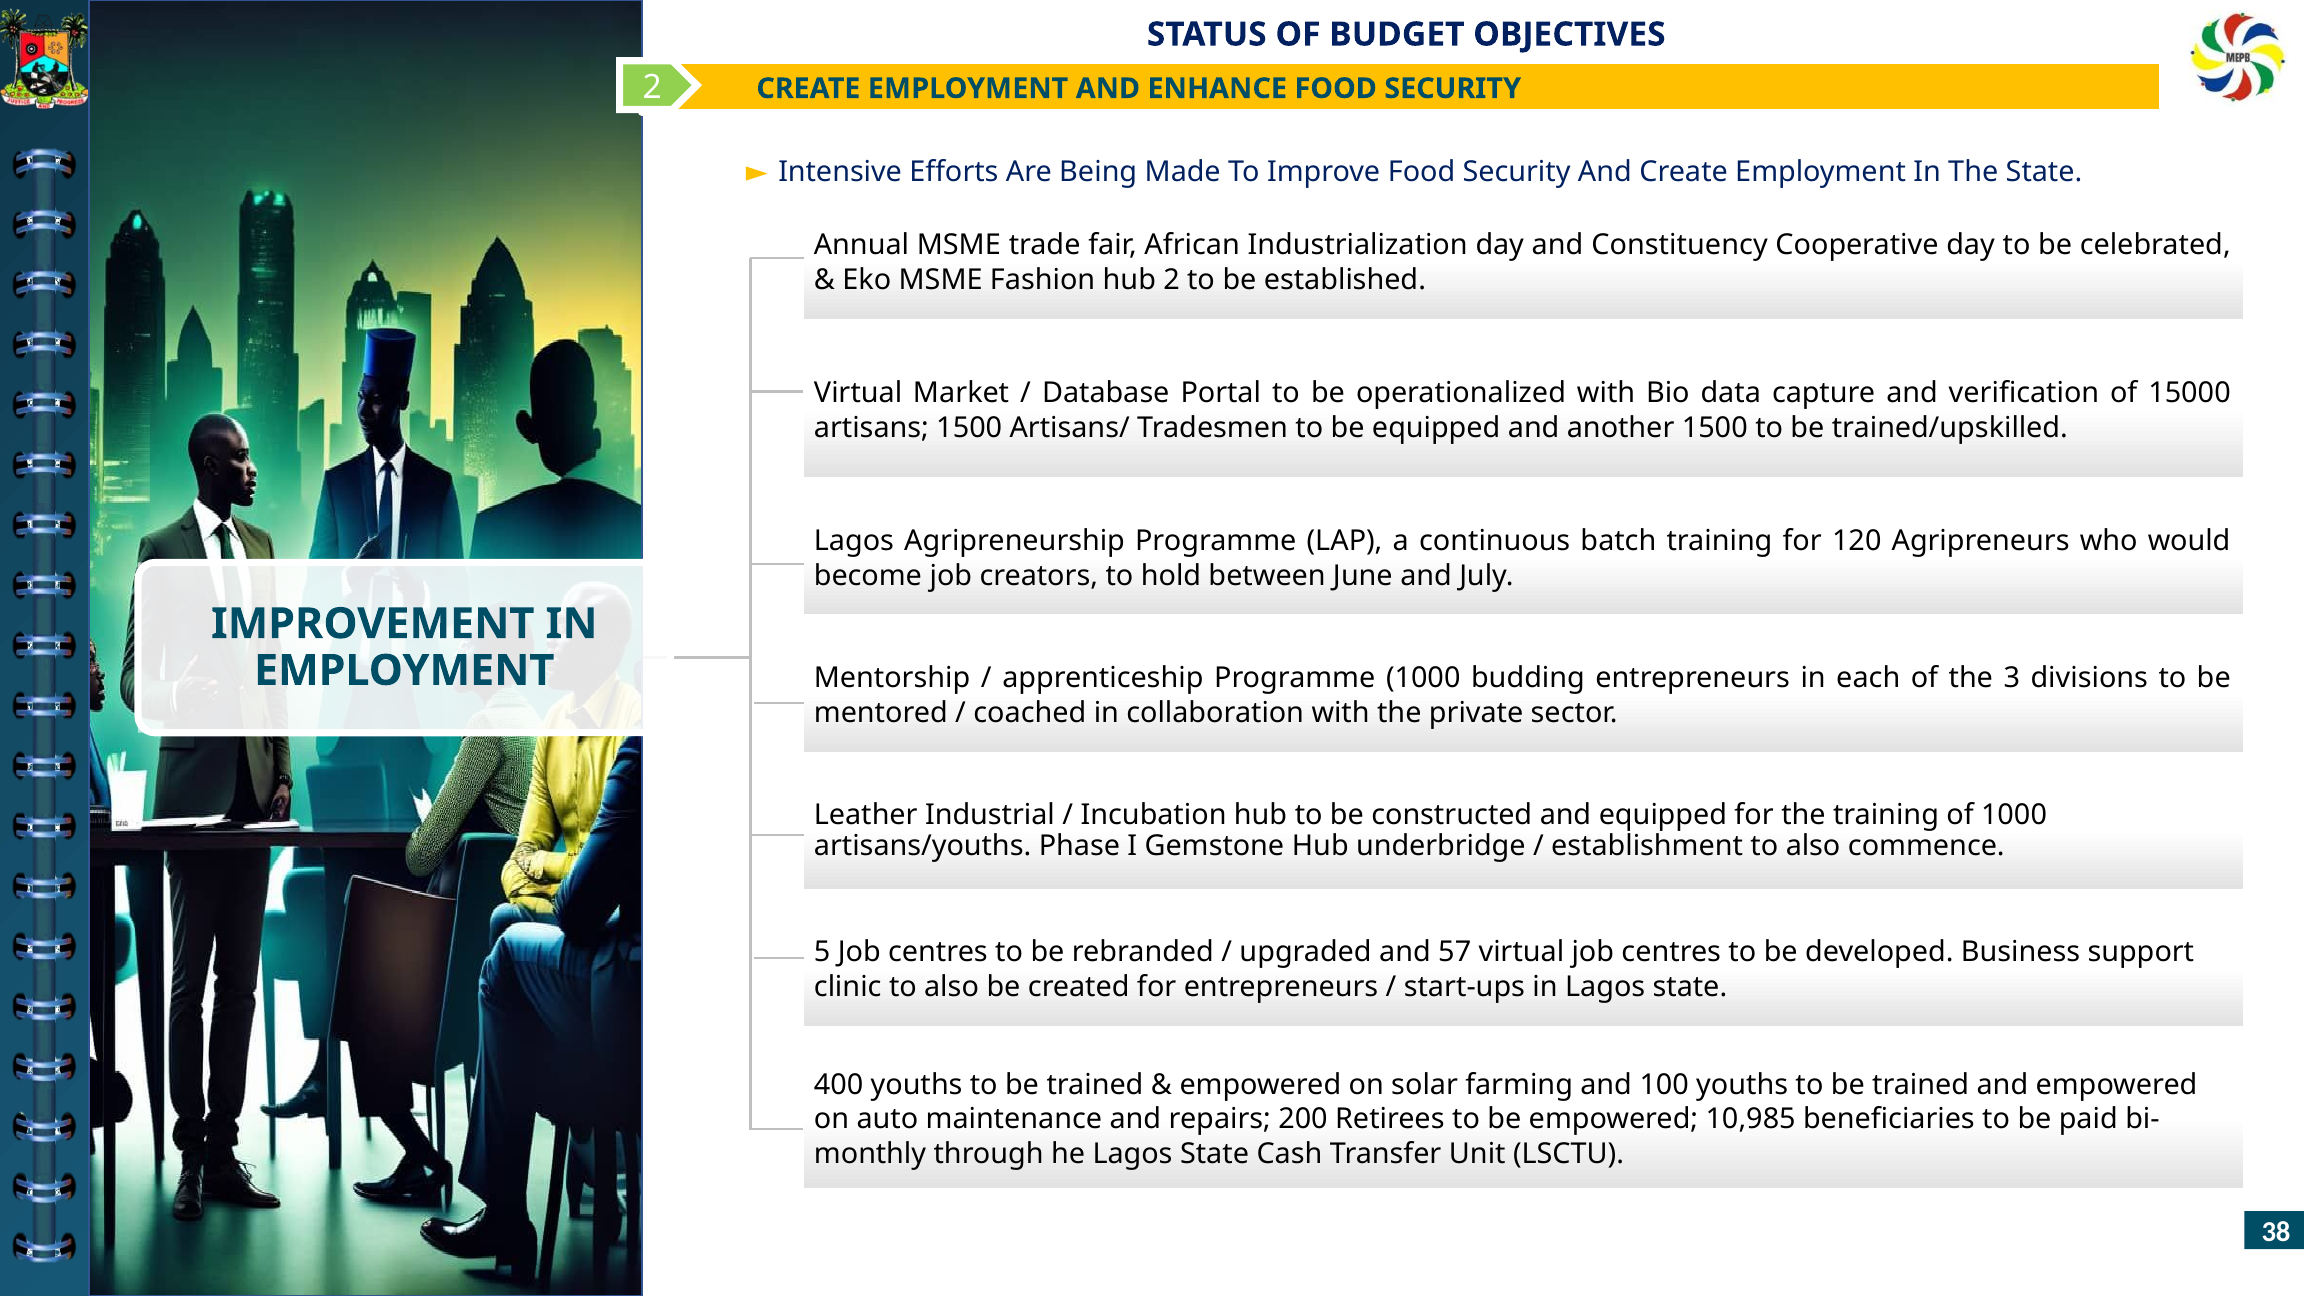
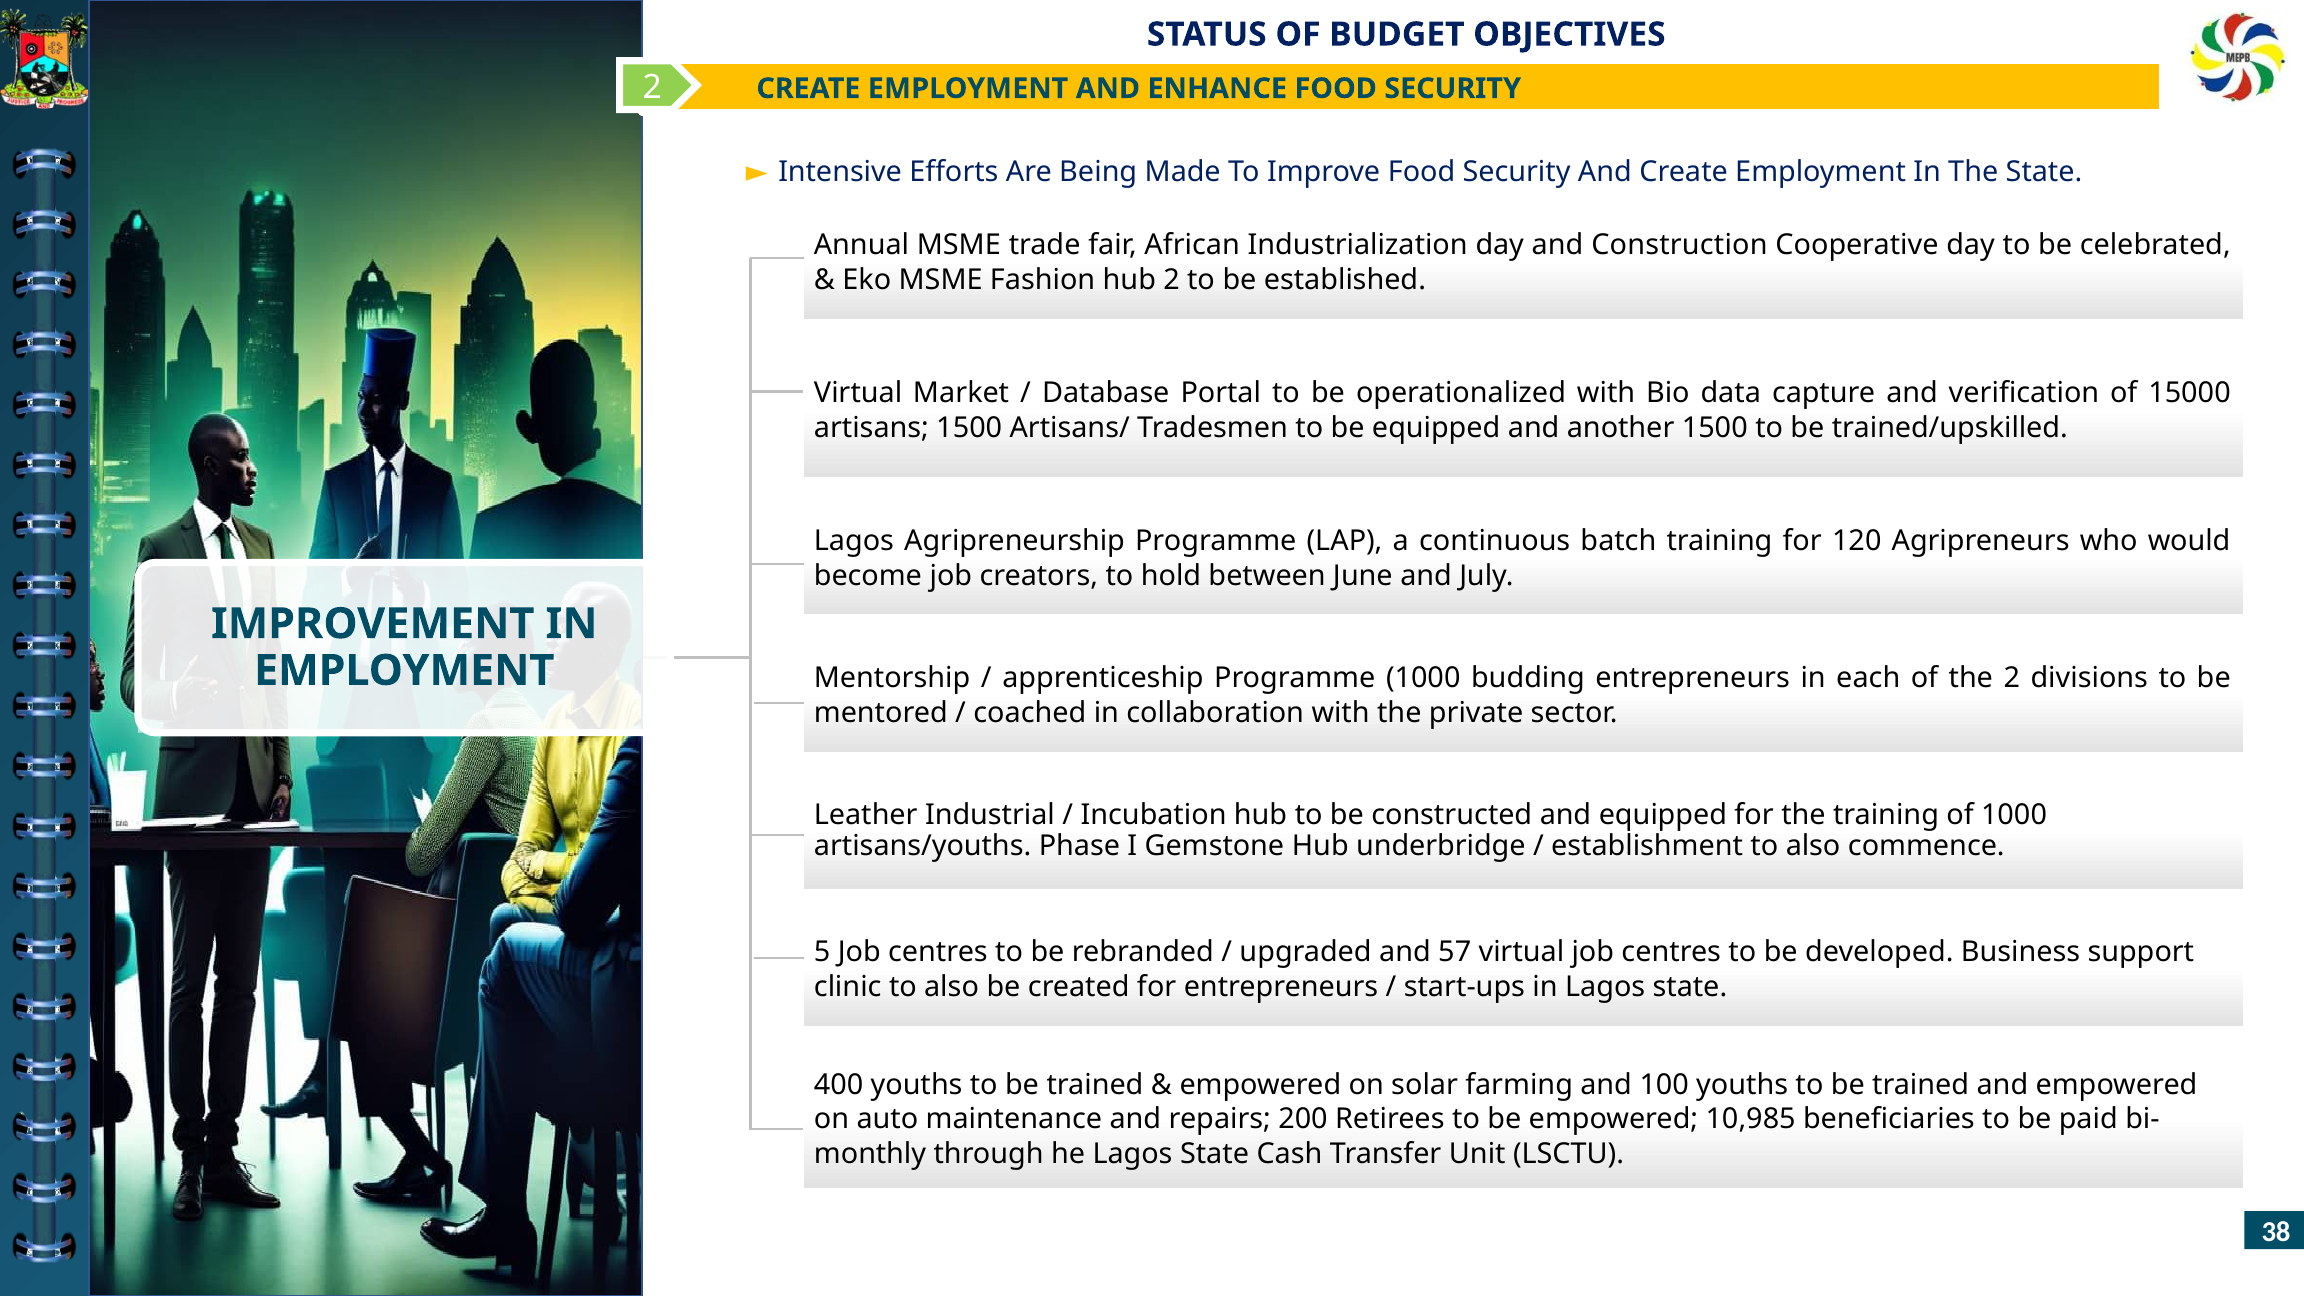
Constituency: Constituency -> Construction (1679, 245)
the 3: 3 -> 2 (2012, 678)
